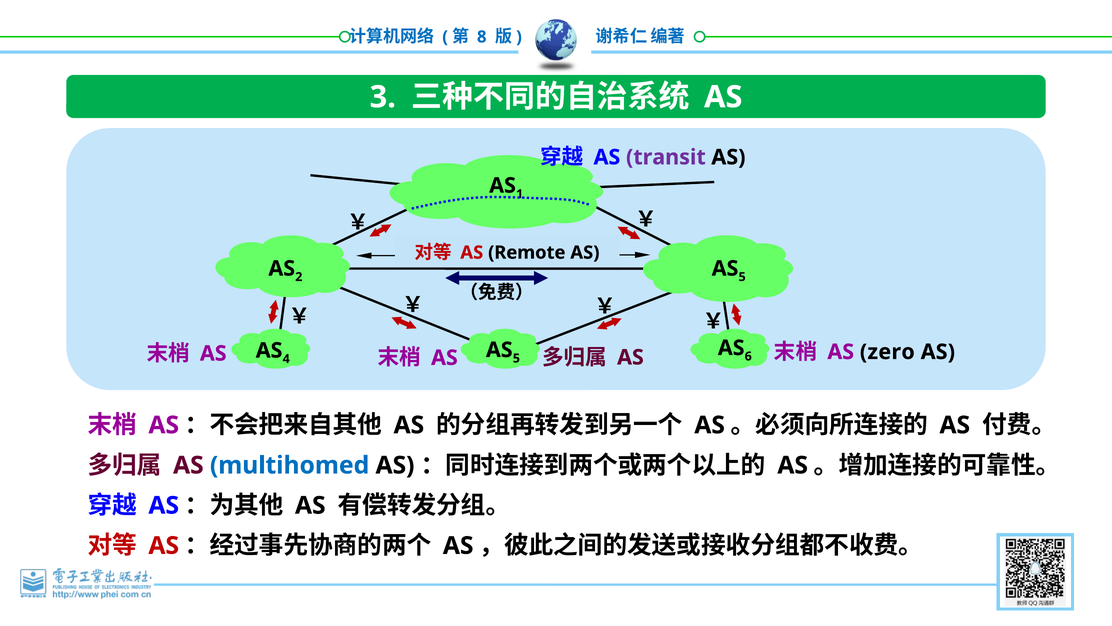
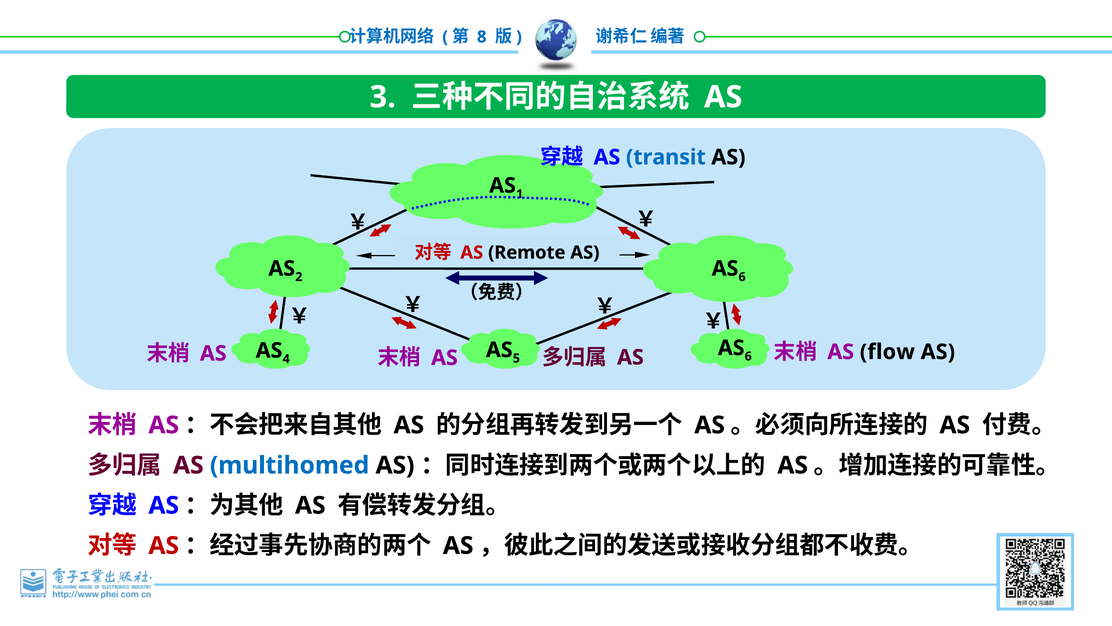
transit colour: purple -> blue (666, 157)
5: 5 -> 6 (742, 277)
zero: zero -> flow (887, 352)
